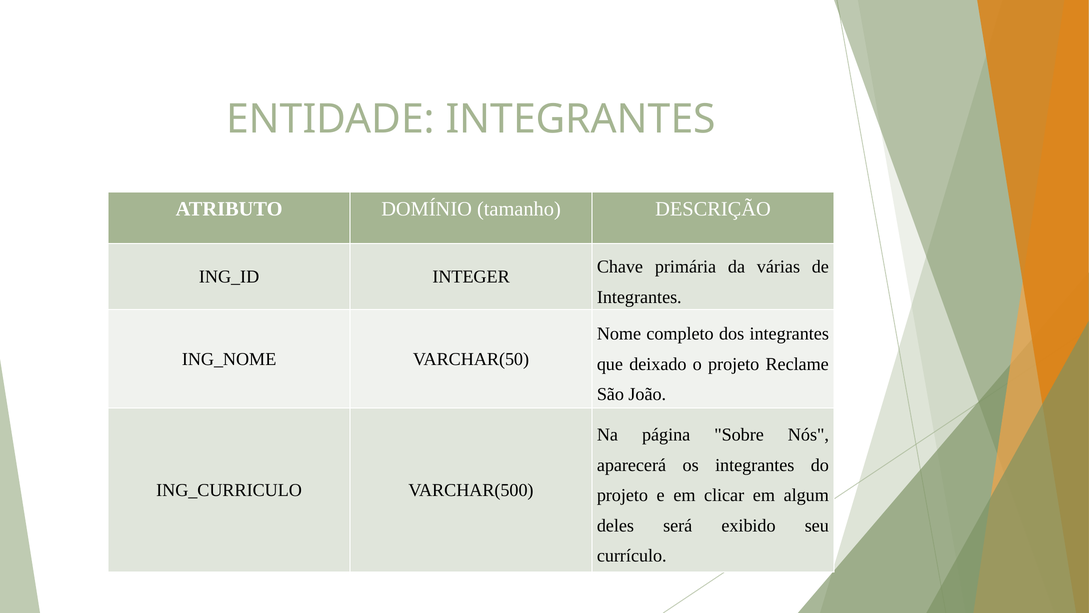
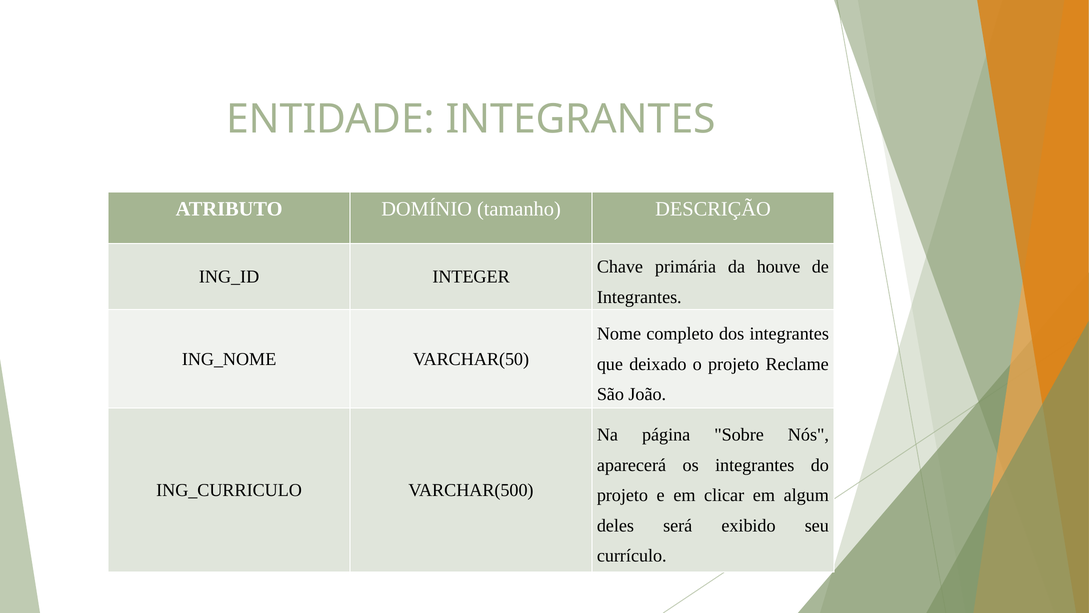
várias: várias -> houve (779, 267)
